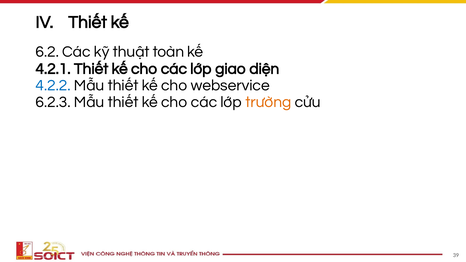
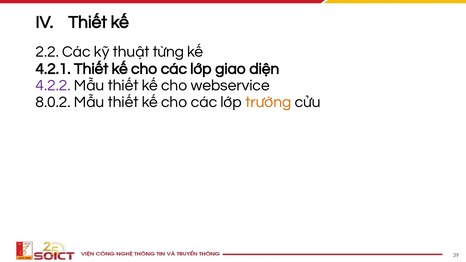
6.2: 6.2 -> 2.2 (47, 52)
toàn: toàn -> từng (168, 52)
4.2.2 colour: blue -> purple (53, 85)
6.2.3: 6.2.3 -> 8.0.2 (53, 102)
